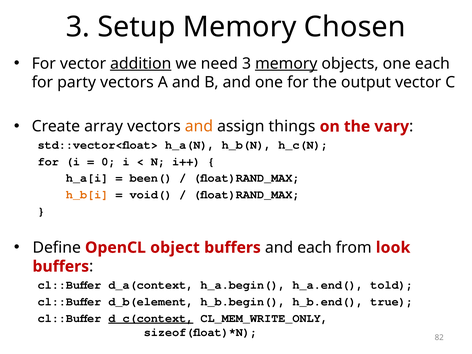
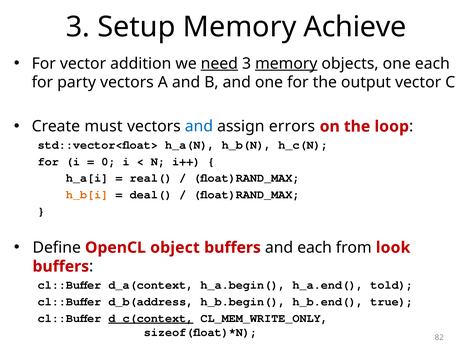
Chosen: Chosen -> Achieve (355, 27)
addition underline: present -> none (141, 64)
need underline: none -> present (219, 64)
array: array -> must (104, 126)
and colour: orange -> blue (199, 126)
things: things -> errors (292, 126)
vary: vary -> loop (392, 126)
been(: been( -> real( (151, 178)
void(: void( -> deal( (151, 195)
d_b(element: d_b(element -> d_b(address (151, 302)
